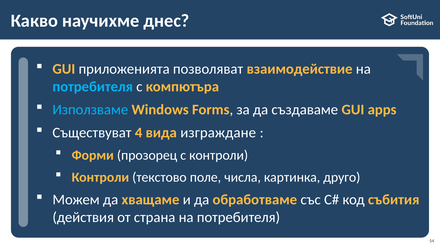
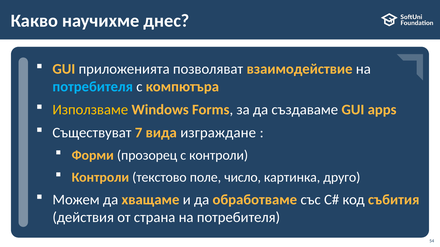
Използваме colour: light blue -> yellow (90, 110)
4: 4 -> 7 (139, 133)
числа: числа -> число (243, 178)
